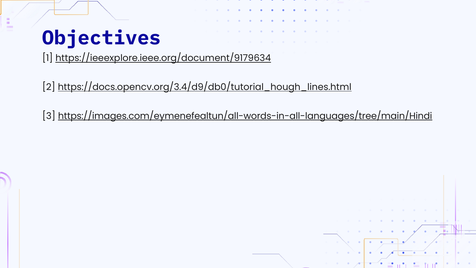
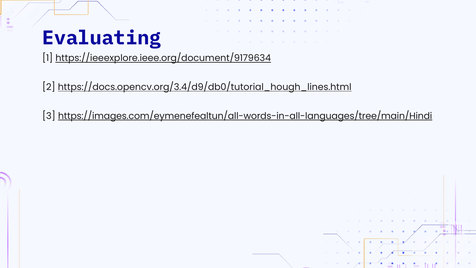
Objectives: Objectives -> Evaluating (102, 38)
